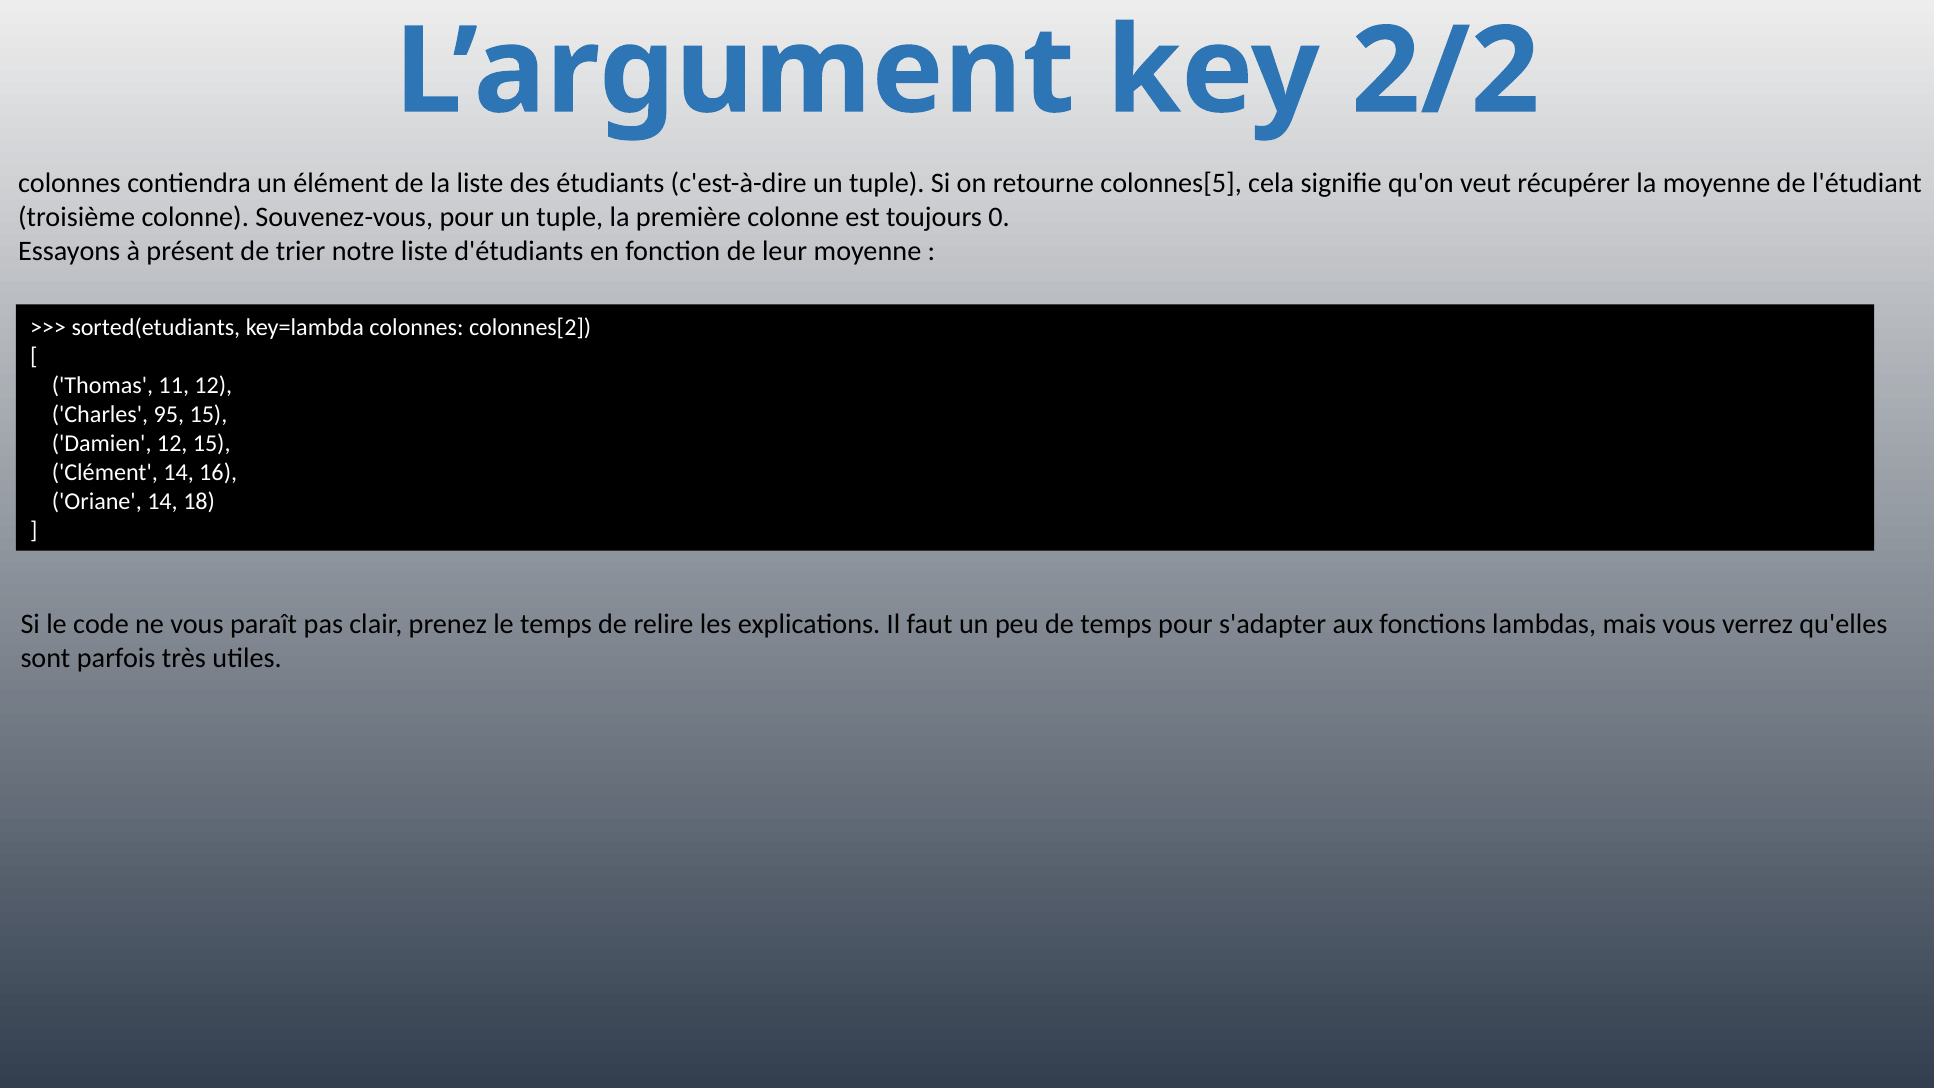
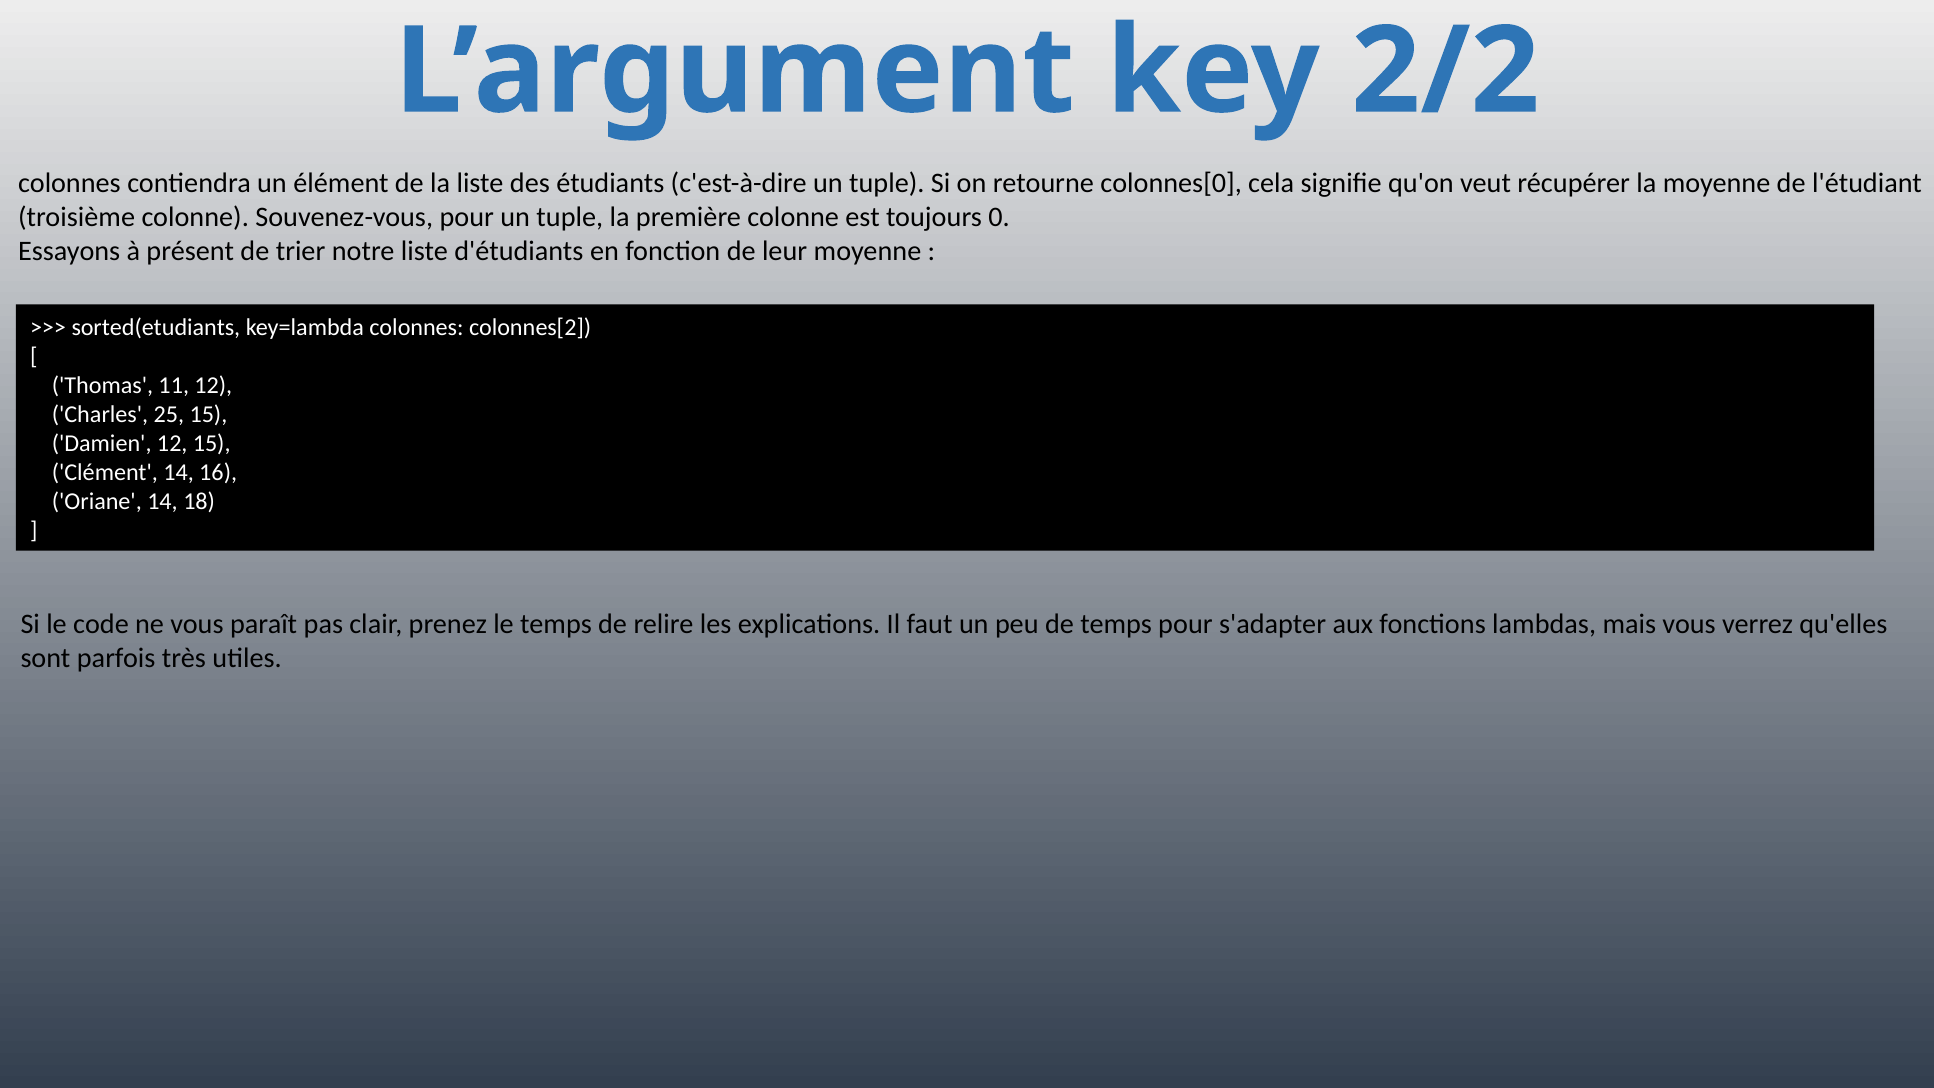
colonnes[5: colonnes[5 -> colonnes[0 (1171, 183)
95: 95 -> 25 (169, 415)
